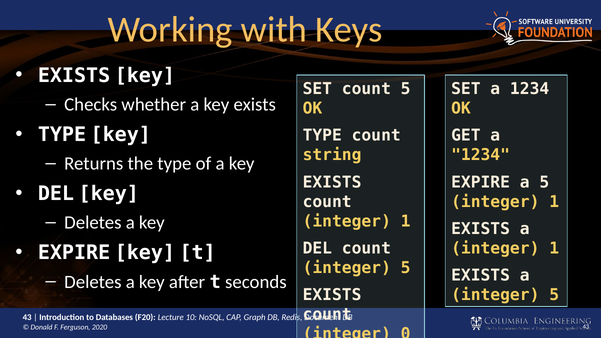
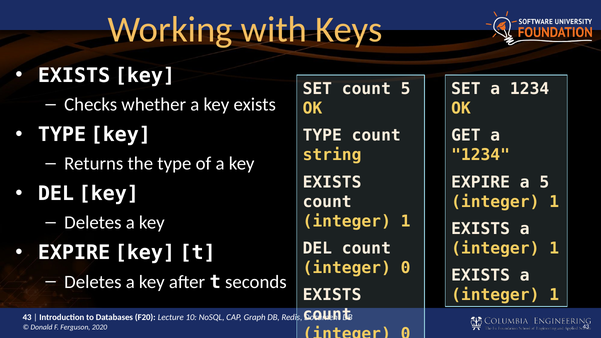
5: 5 -> 0 (406, 268)
5: 5 -> 1 (554, 295)
